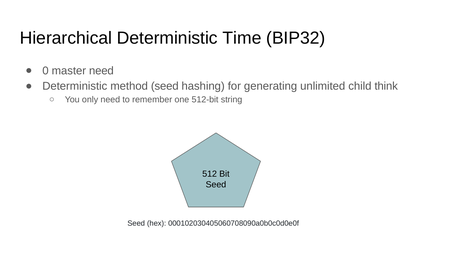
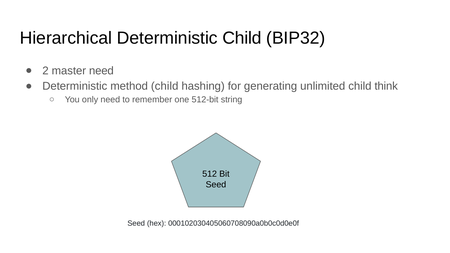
Deterministic Time: Time -> Child (242, 38)
0: 0 -> 2 (45, 71)
method seed: seed -> child (165, 86)
